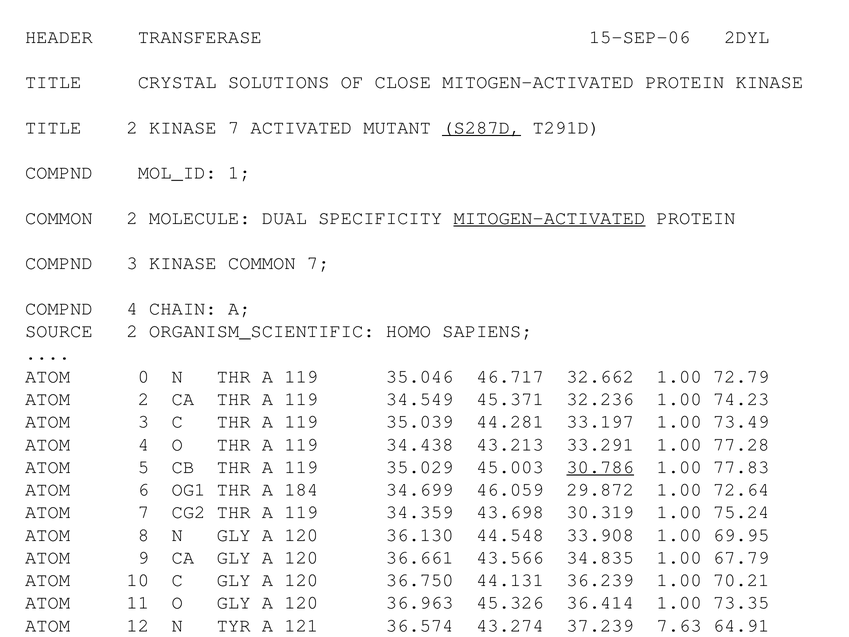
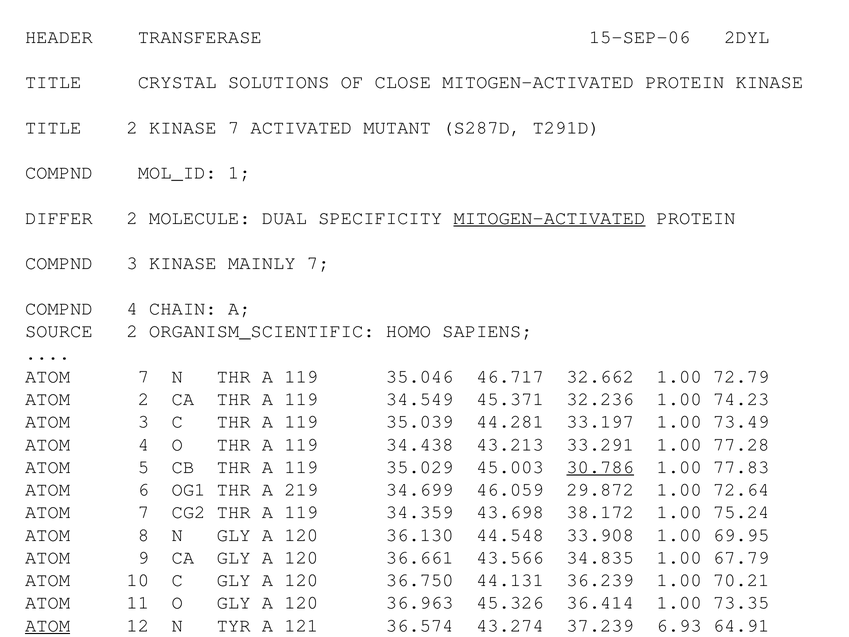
S287D underline: present -> none (482, 127)
COMMON: COMMON -> DIFFER (59, 218)
KINASE COMMON: COMMON -> MAINLY (262, 263)
0: 0 -> 7 (143, 376)
184: 184 -> 219 (301, 489)
30.319: 30.319 -> 38.172 (600, 512)
ATOM underline: none -> present (48, 625)
7.63: 7.63 -> 6.93 (679, 625)
